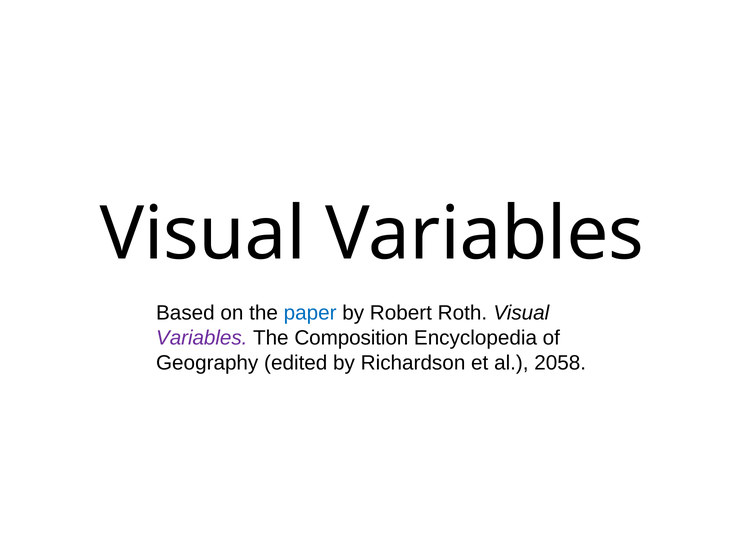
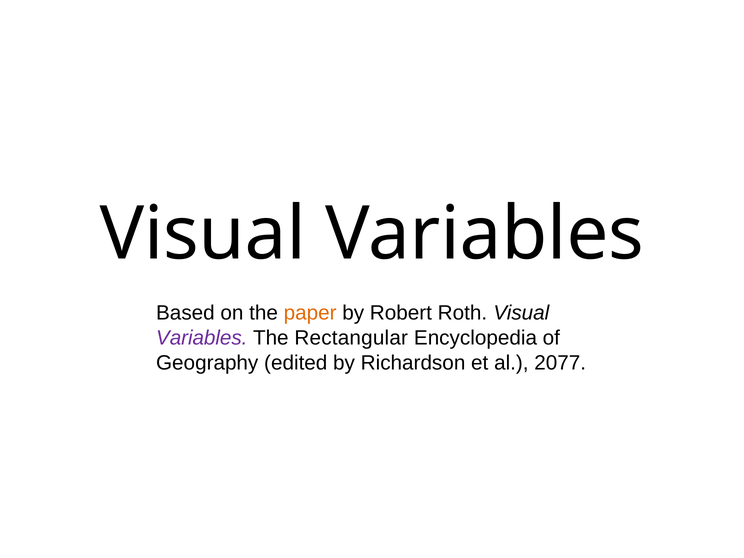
paper colour: blue -> orange (310, 313)
Composition: Composition -> Rectangular (351, 338)
2058: 2058 -> 2077 (560, 363)
